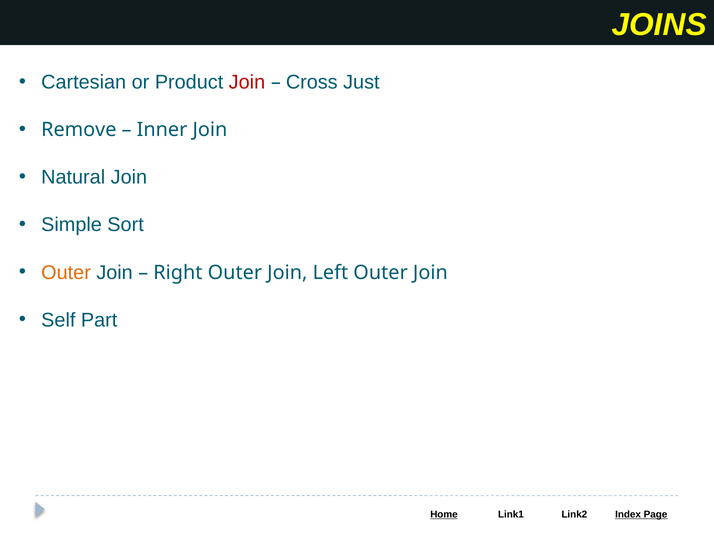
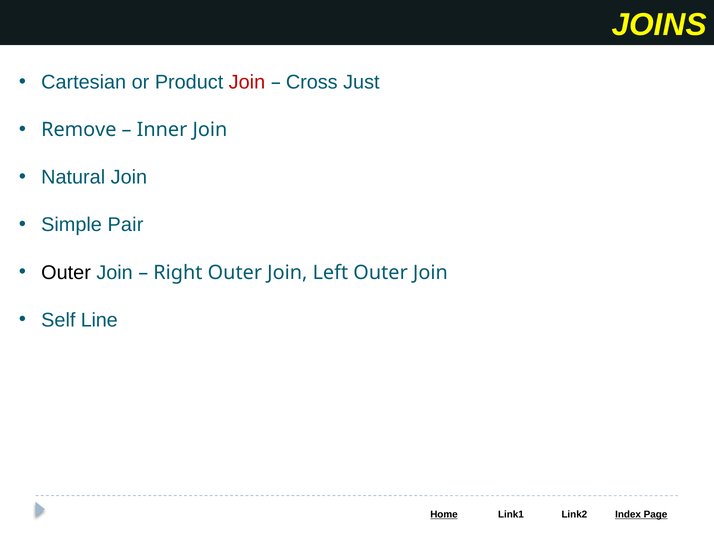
Sort: Sort -> Pair (125, 225)
Outer colour: orange -> black (66, 273)
Part: Part -> Line (99, 320)
